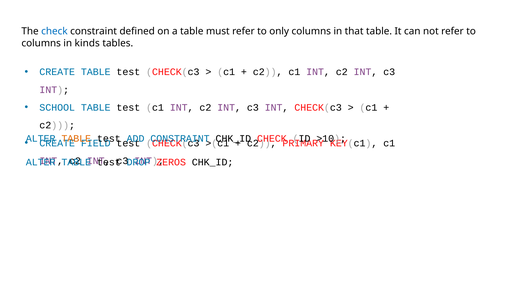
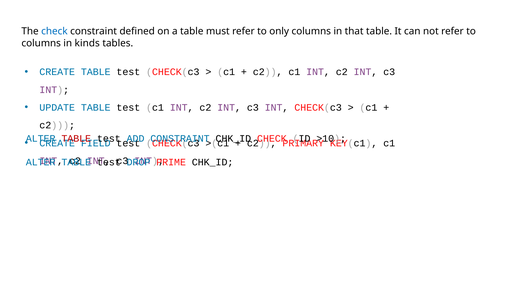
SCHOOL: SCHOOL -> UPDATE (57, 108)
TABLE colour: orange -> red (76, 139)
ZEROS: ZEROS -> PRIME (171, 162)
